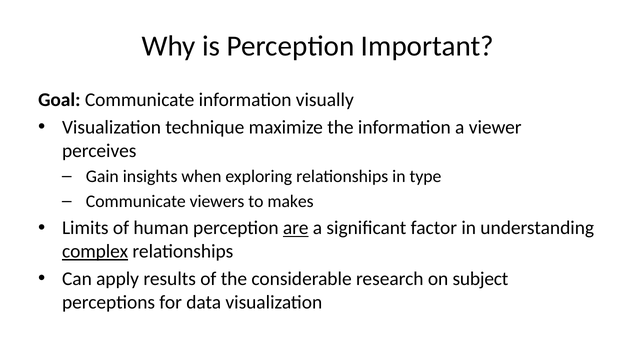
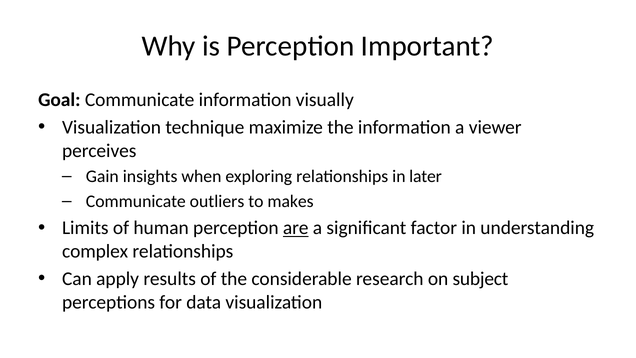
type: type -> later (426, 176)
viewers: viewers -> outliers (217, 201)
complex underline: present -> none (95, 251)
